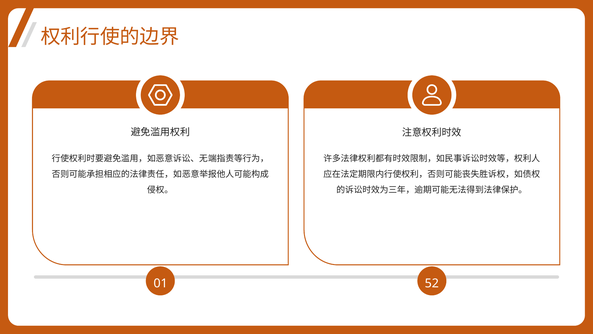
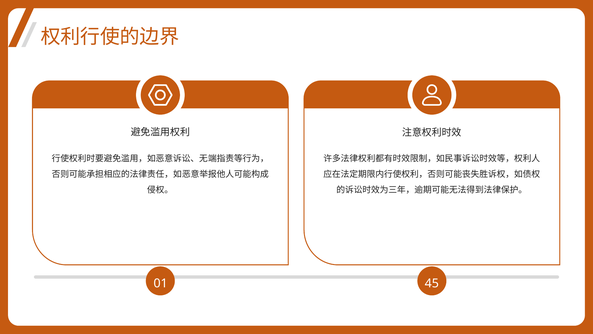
52: 52 -> 45 (432, 283)
